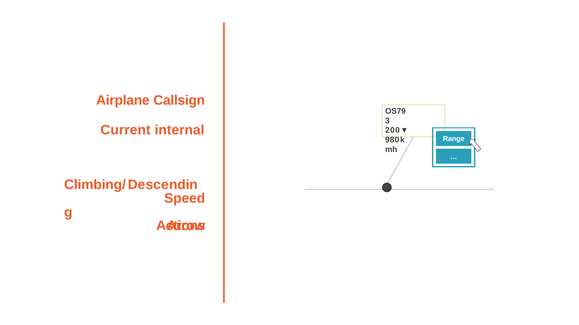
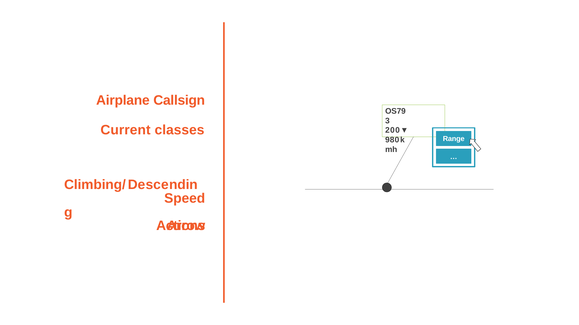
internal: internal -> classes (180, 130)
